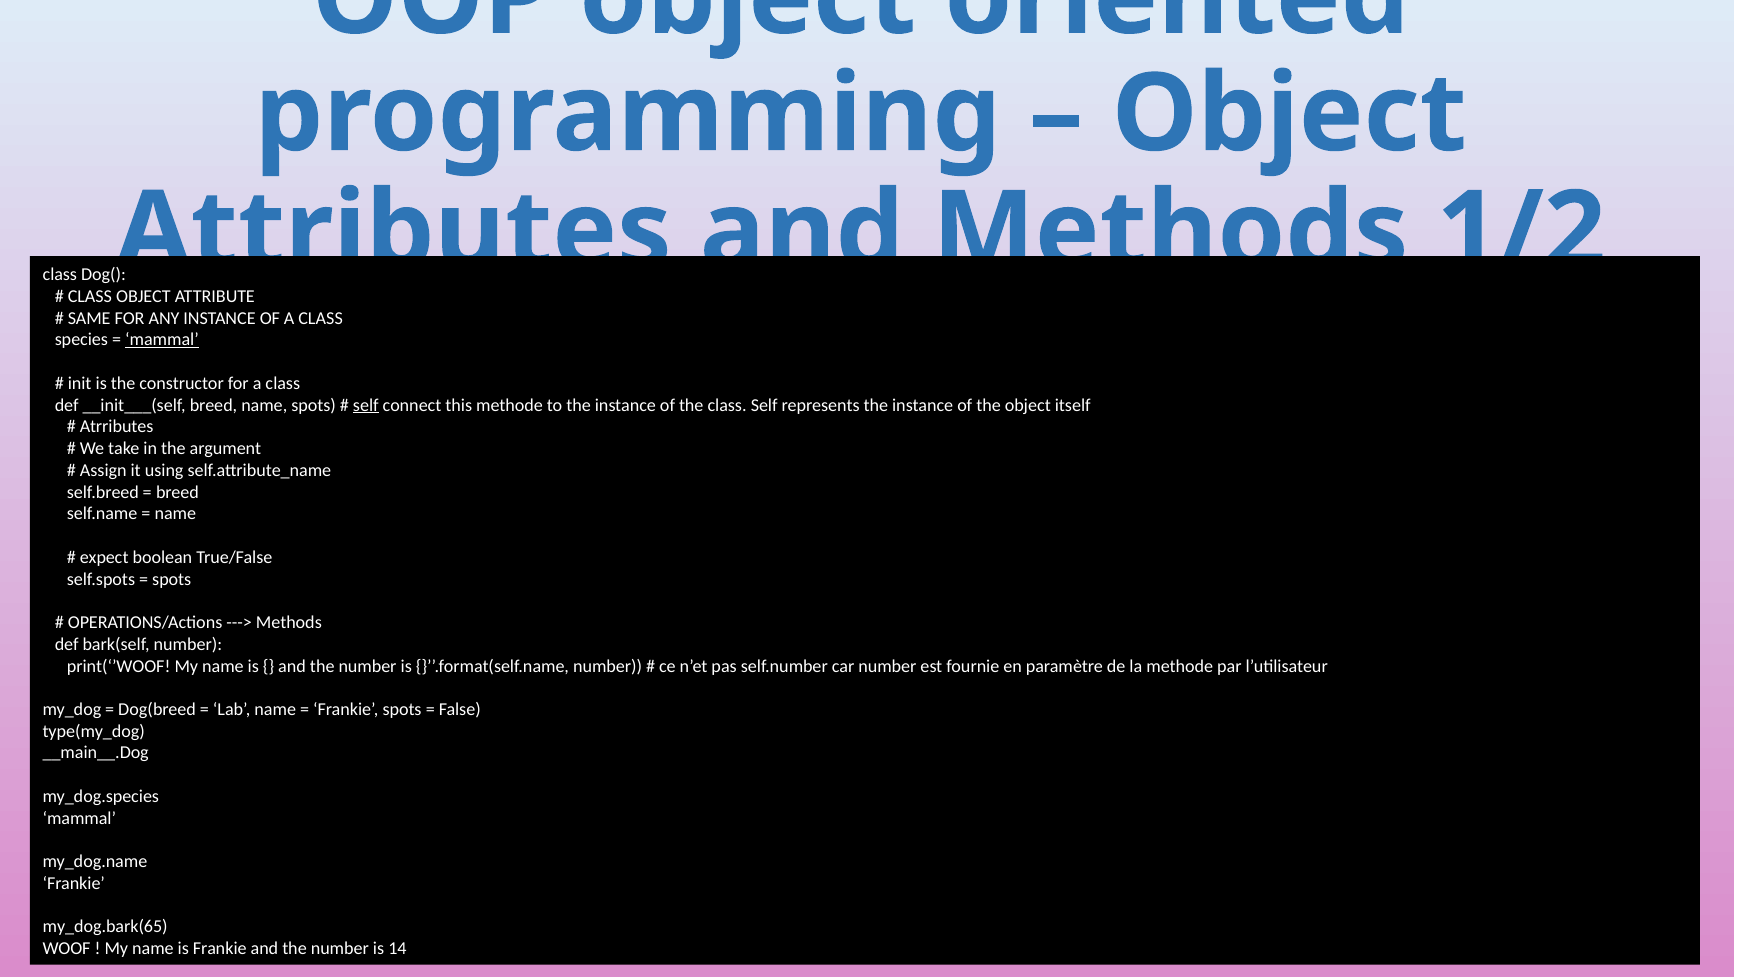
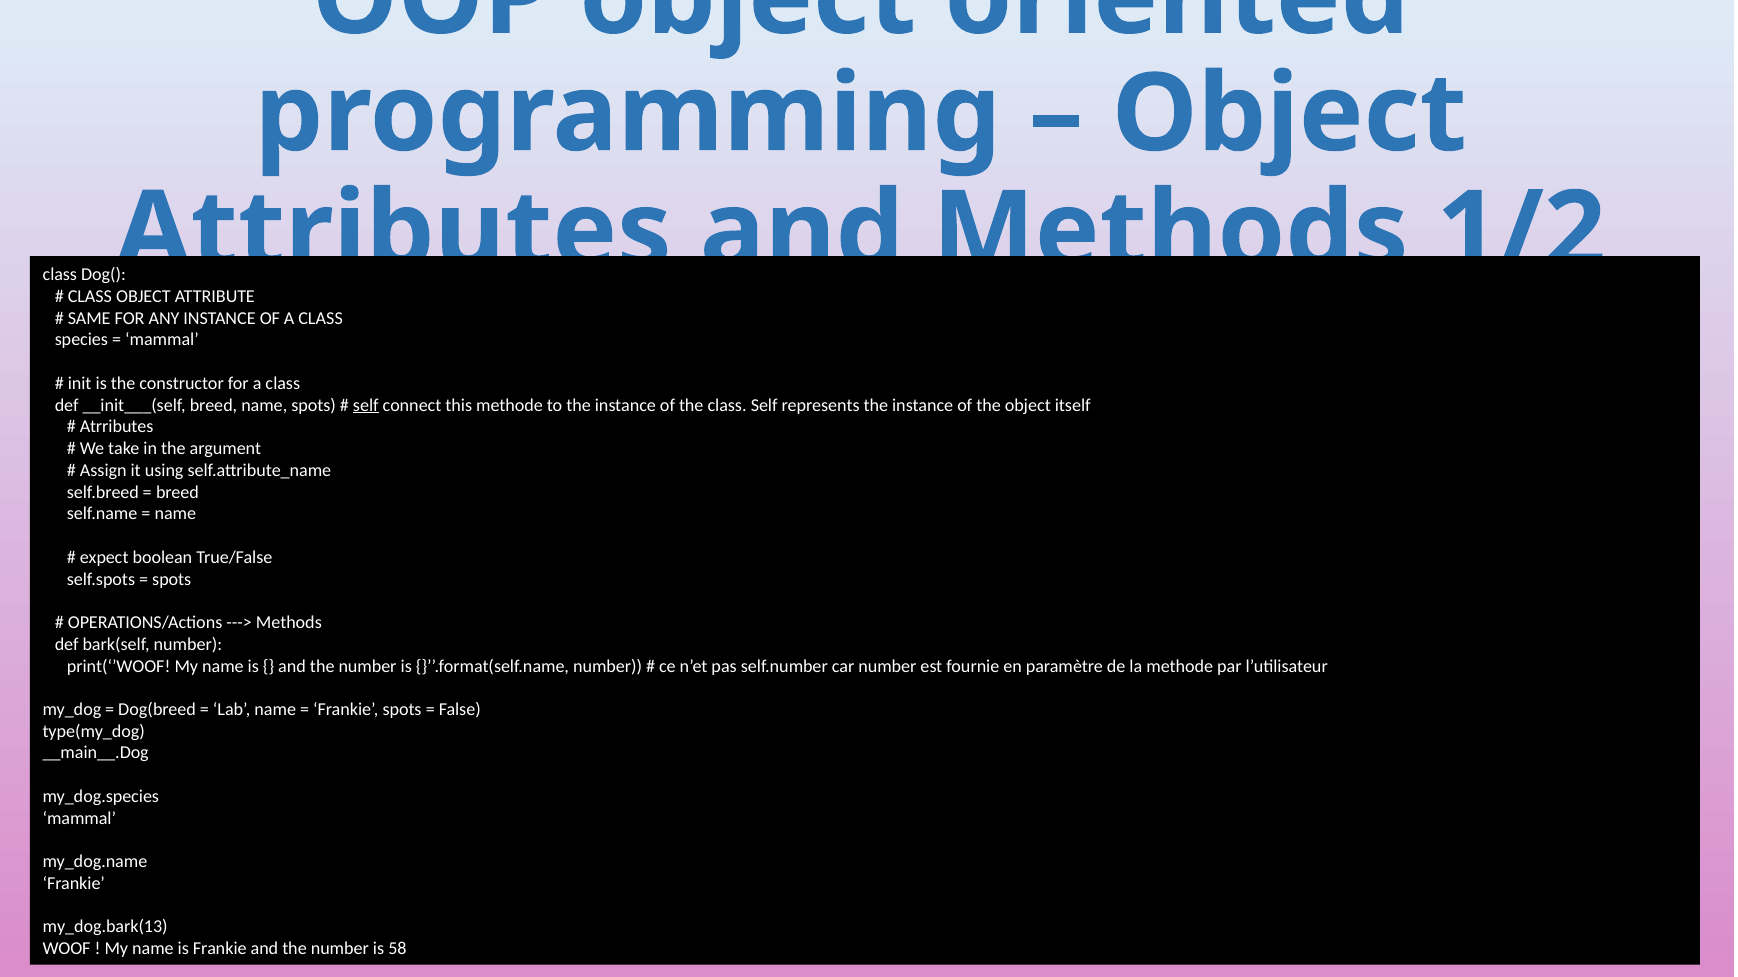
mammal underline: present -> none (162, 340)
my_dog.bark(65: my_dog.bark(65 -> my_dog.bark(13 (105, 928)
14: 14 -> 58 (397, 949)
